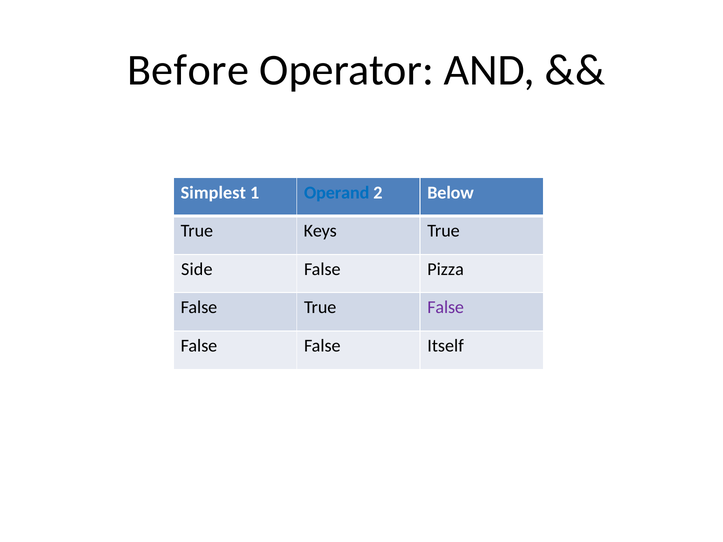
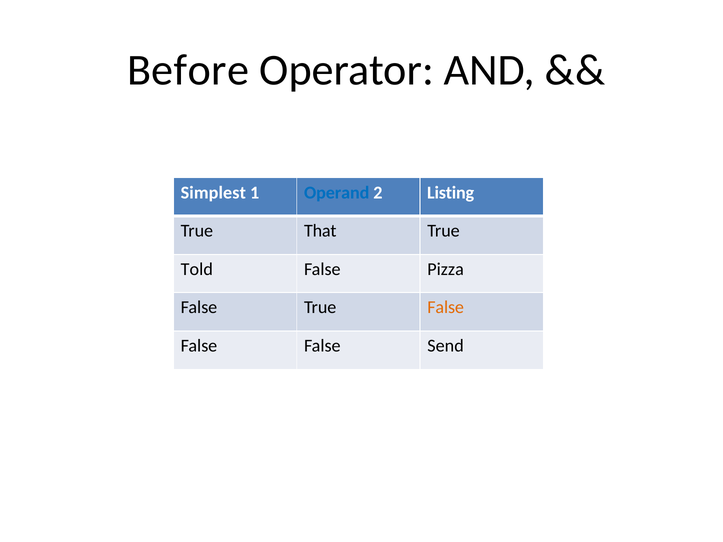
Below: Below -> Listing (451, 193)
Keys: Keys -> That (320, 231)
Side: Side -> Told (197, 269)
False colour: purple -> orange (446, 308)
Itself: Itself -> Send (446, 346)
